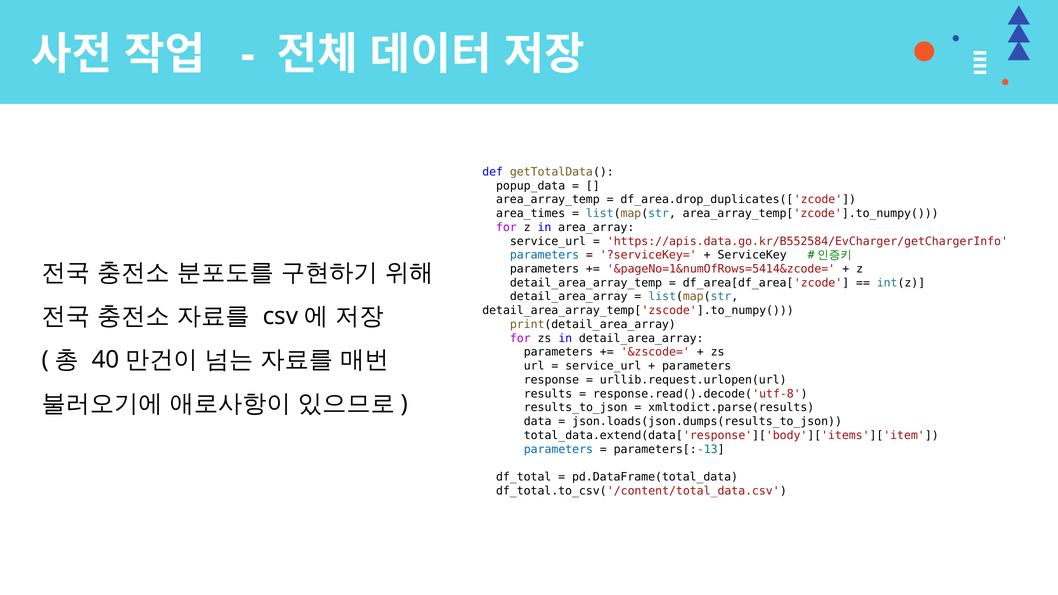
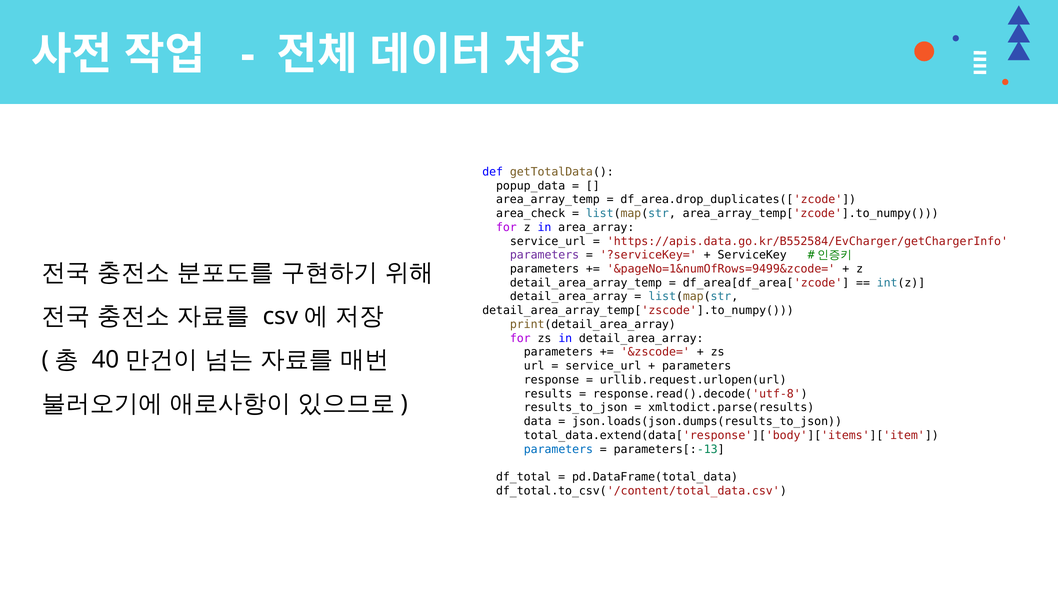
area_times: area_times -> area_check (531, 214)
parameters colour: blue -> purple (545, 255)
&pageNo=1&numOfRows=5414&zcode=: &pageNo=1&numOfRows=5414&zcode= -> &pageNo=1&numOfRows=9499&zcode= (721, 269)
